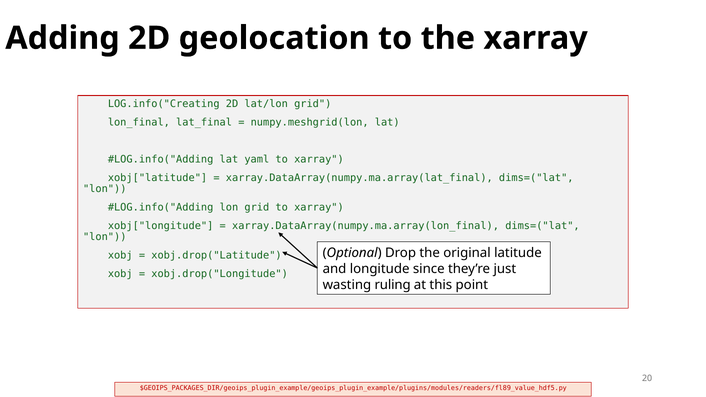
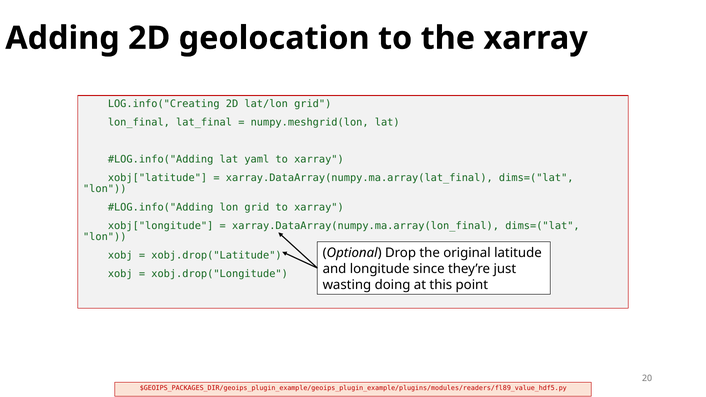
ruling: ruling -> doing (393, 285)
